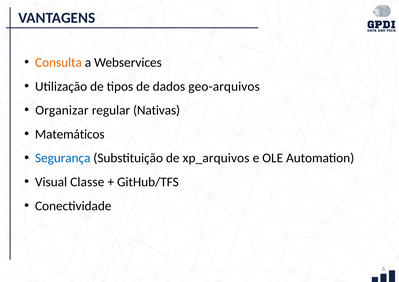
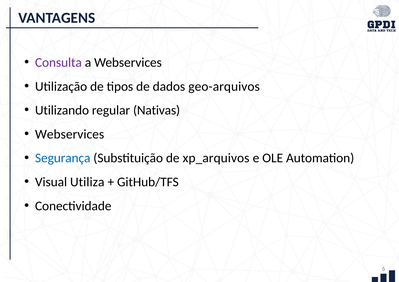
Consulta colour: orange -> purple (58, 63)
Organizar: Organizar -> Utilizando (62, 110)
Matemáticos: Matemáticos -> Webservices (70, 134)
Classe: Classe -> Utiliza (87, 182)
